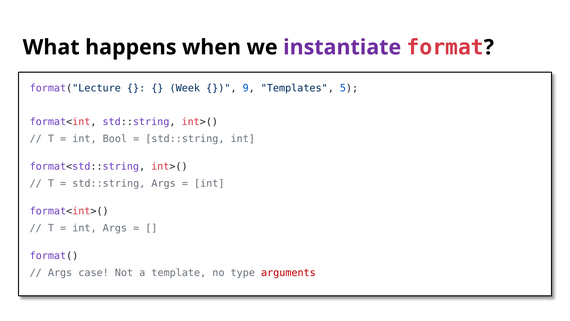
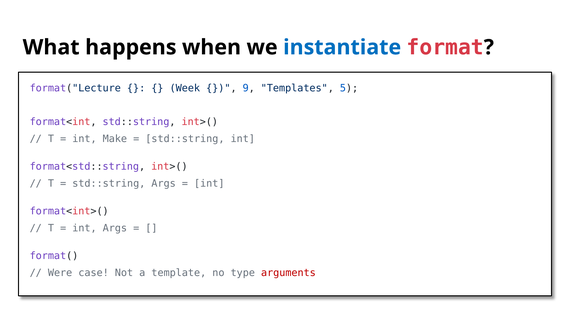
instantiate colour: purple -> blue (342, 47)
Bool: Bool -> Make (115, 139)
Args: Args -> Were (60, 272)
